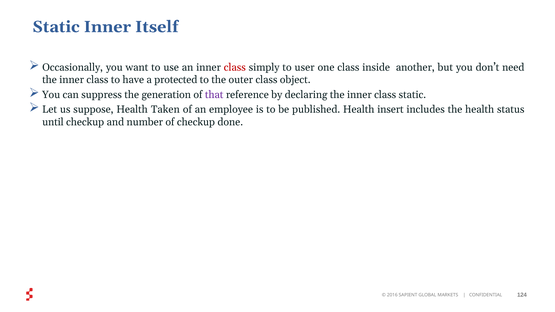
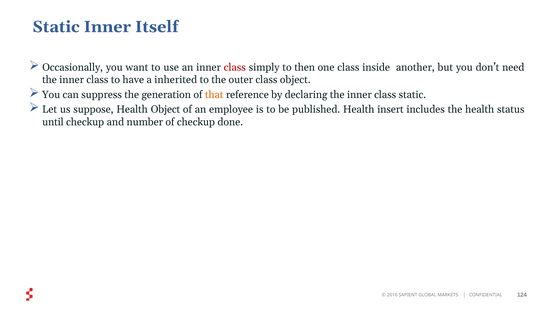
user: user -> then (305, 67)
protected: protected -> inherited (176, 80)
that colour: purple -> orange (214, 95)
Health Taken: Taken -> Object (165, 110)
